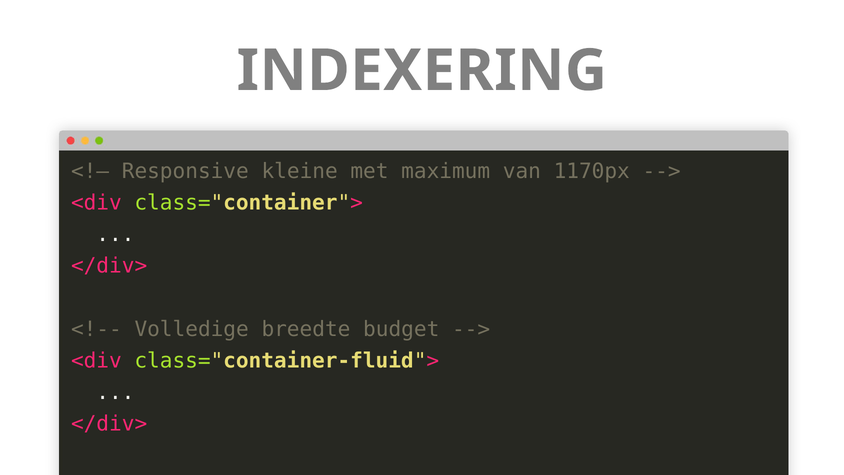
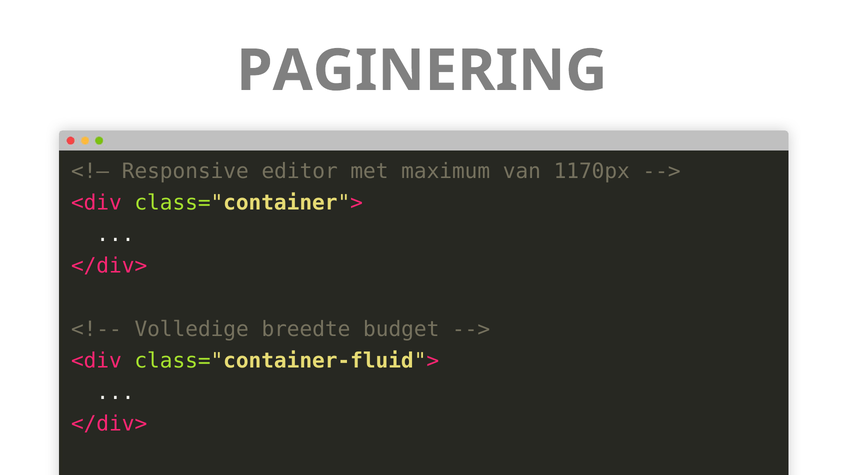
INDEXERING: INDEXERING -> PAGINERING (422, 71)
kleine: kleine -> editor (300, 171)
